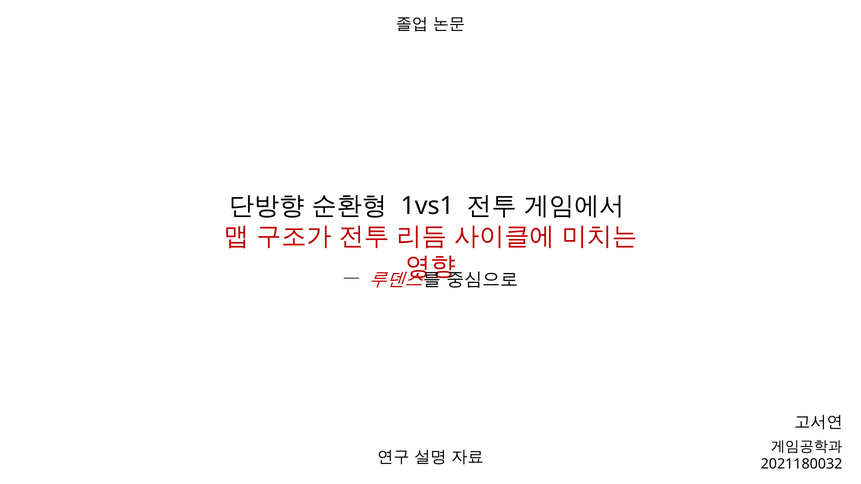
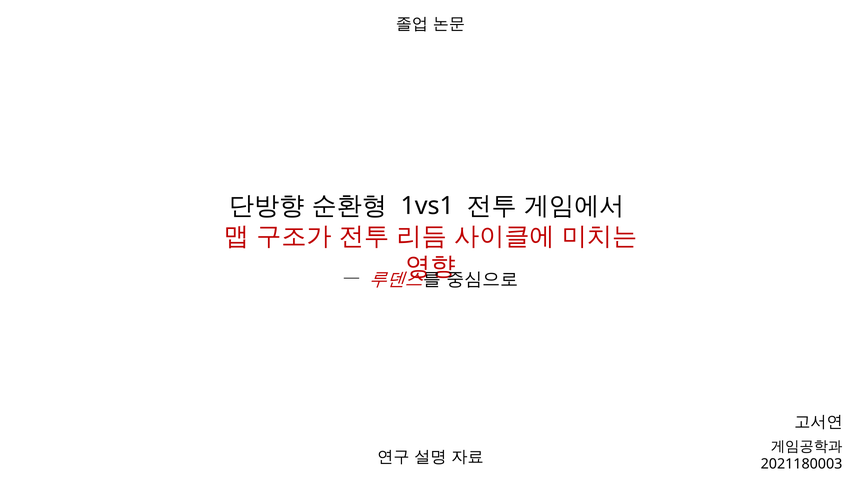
2021180032: 2021180032 -> 2021180003 (802, 464)
